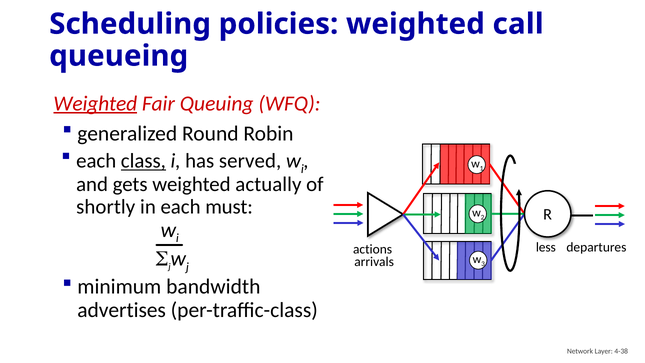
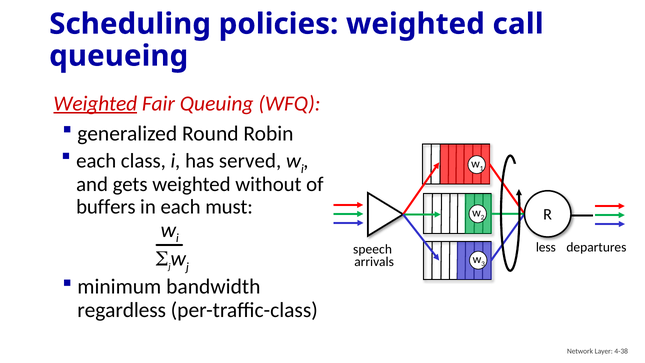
class underline: present -> none (143, 161)
actually: actually -> without (268, 184)
shortly: shortly -> buffers (106, 207)
actions: actions -> speech (372, 249)
advertises: advertises -> regardless (122, 310)
